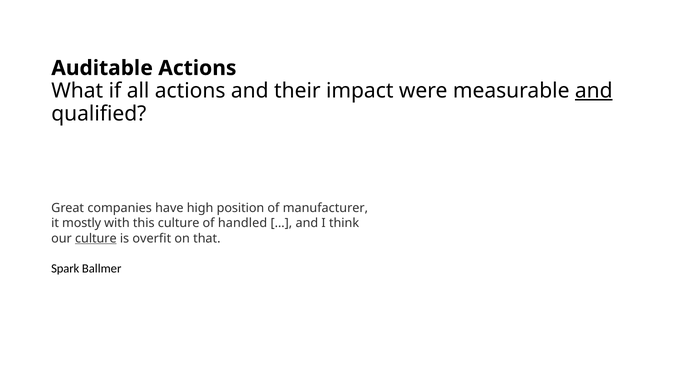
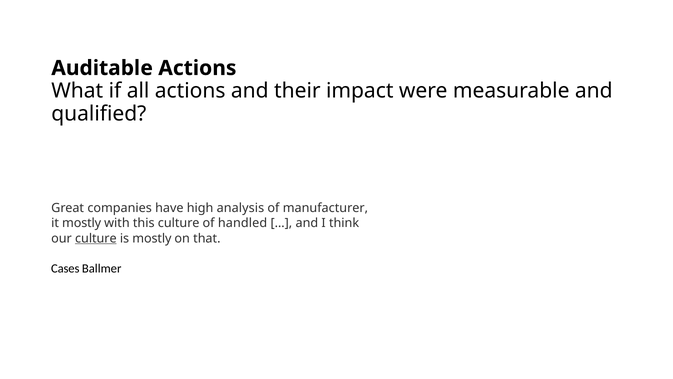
and underline: present -> none (594, 91)
position: position -> analysis (240, 208)
is overfit: overfit -> mostly (152, 238)
Spark: Spark -> Cases (65, 268)
